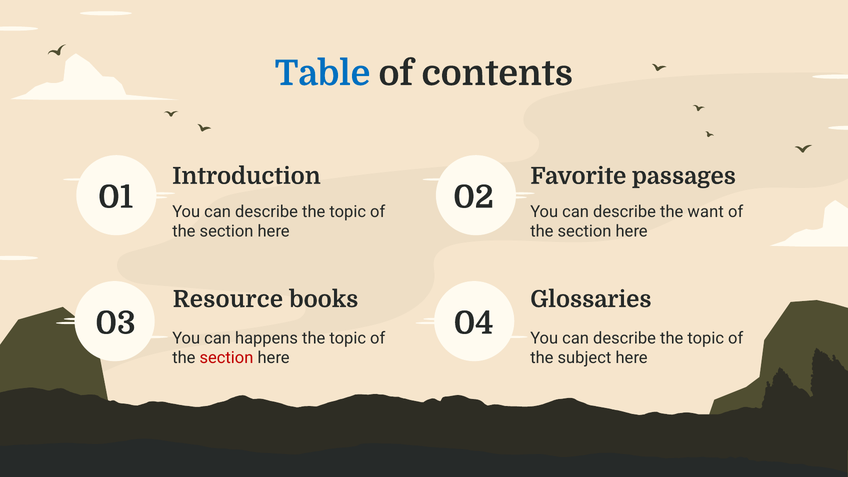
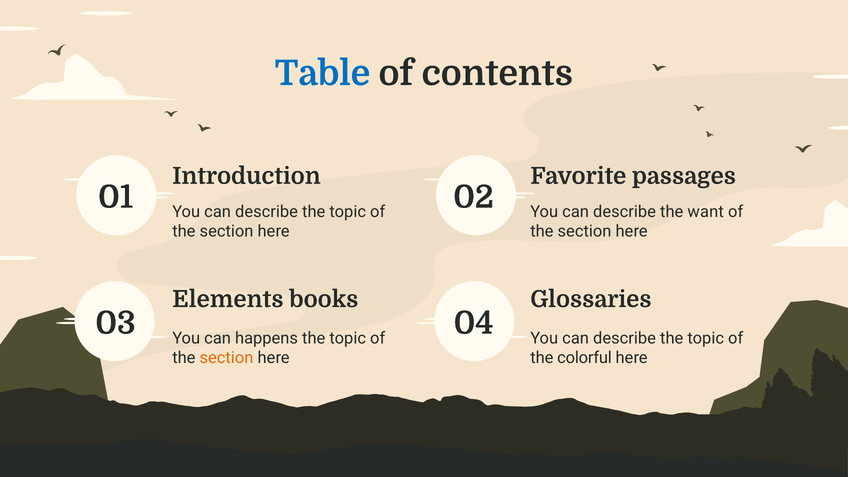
Resource: Resource -> Elements (228, 299)
section colour: red -> orange (226, 358)
subject: subject -> colorful (585, 358)
